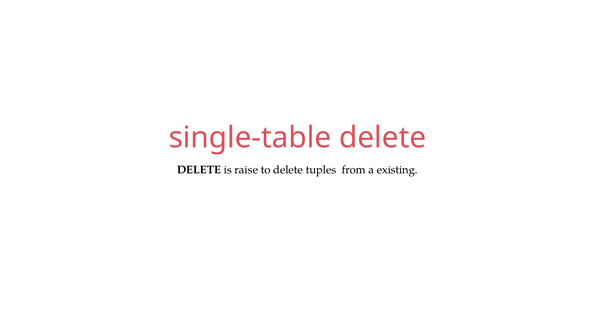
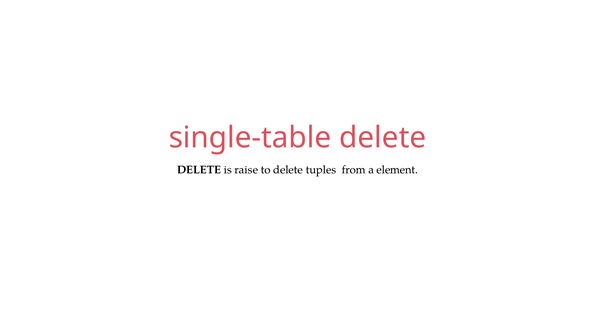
existing: existing -> element (397, 170)
